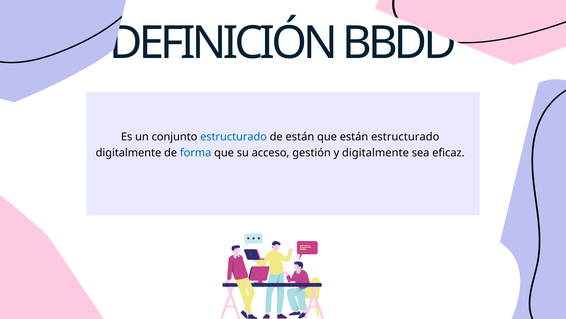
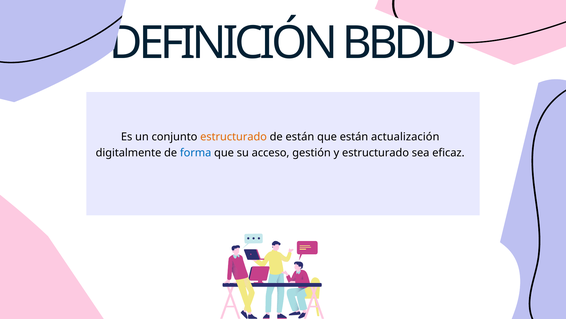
estructurado colour: blue -> orange (234, 137)
están estructurado: estructurado -> actualización (405, 137)
y digitalmente: digitalmente -> estructurado (376, 153)
